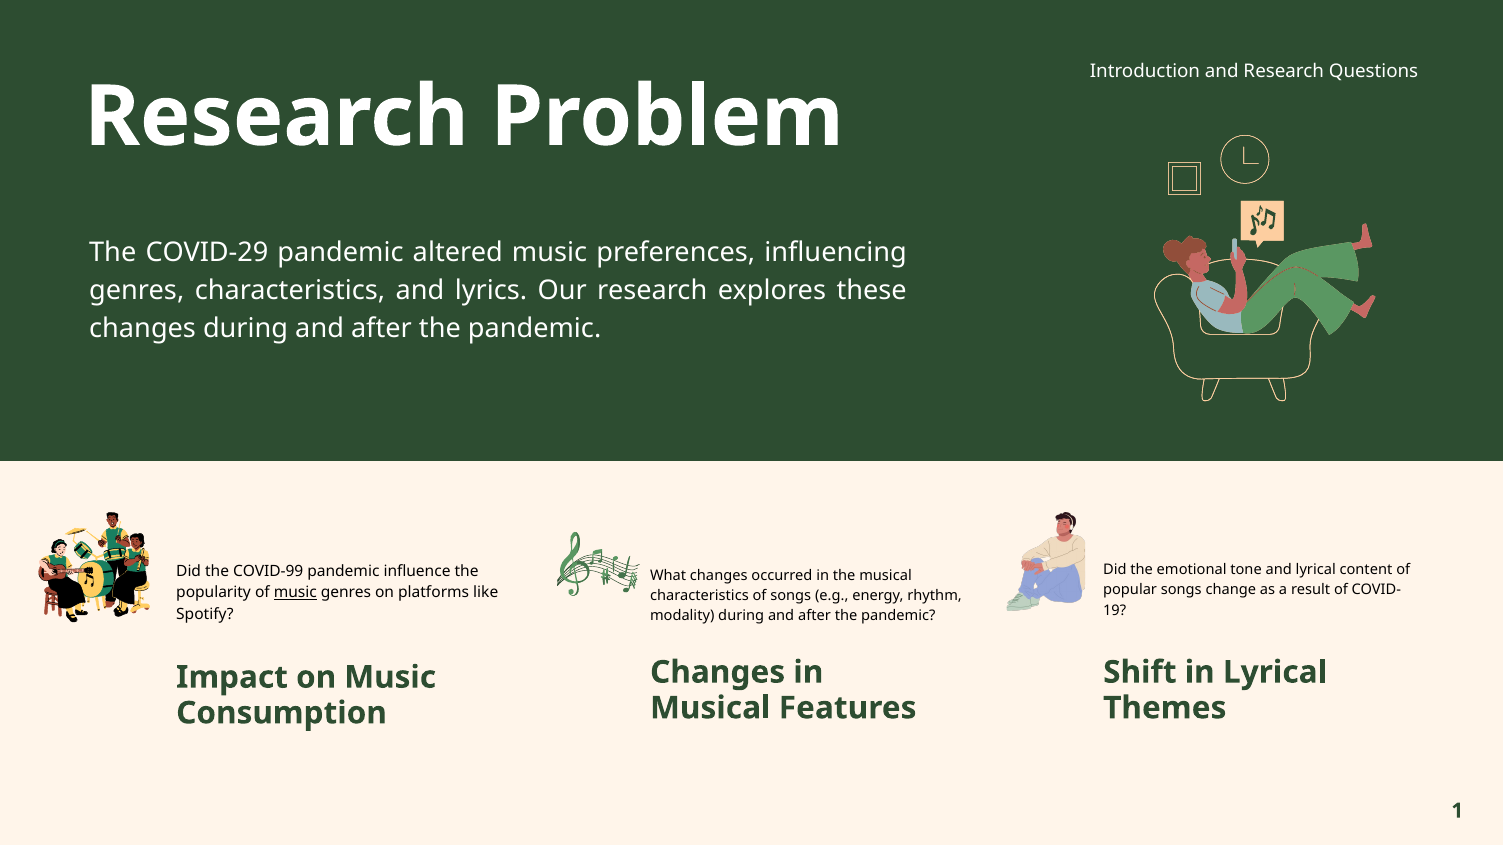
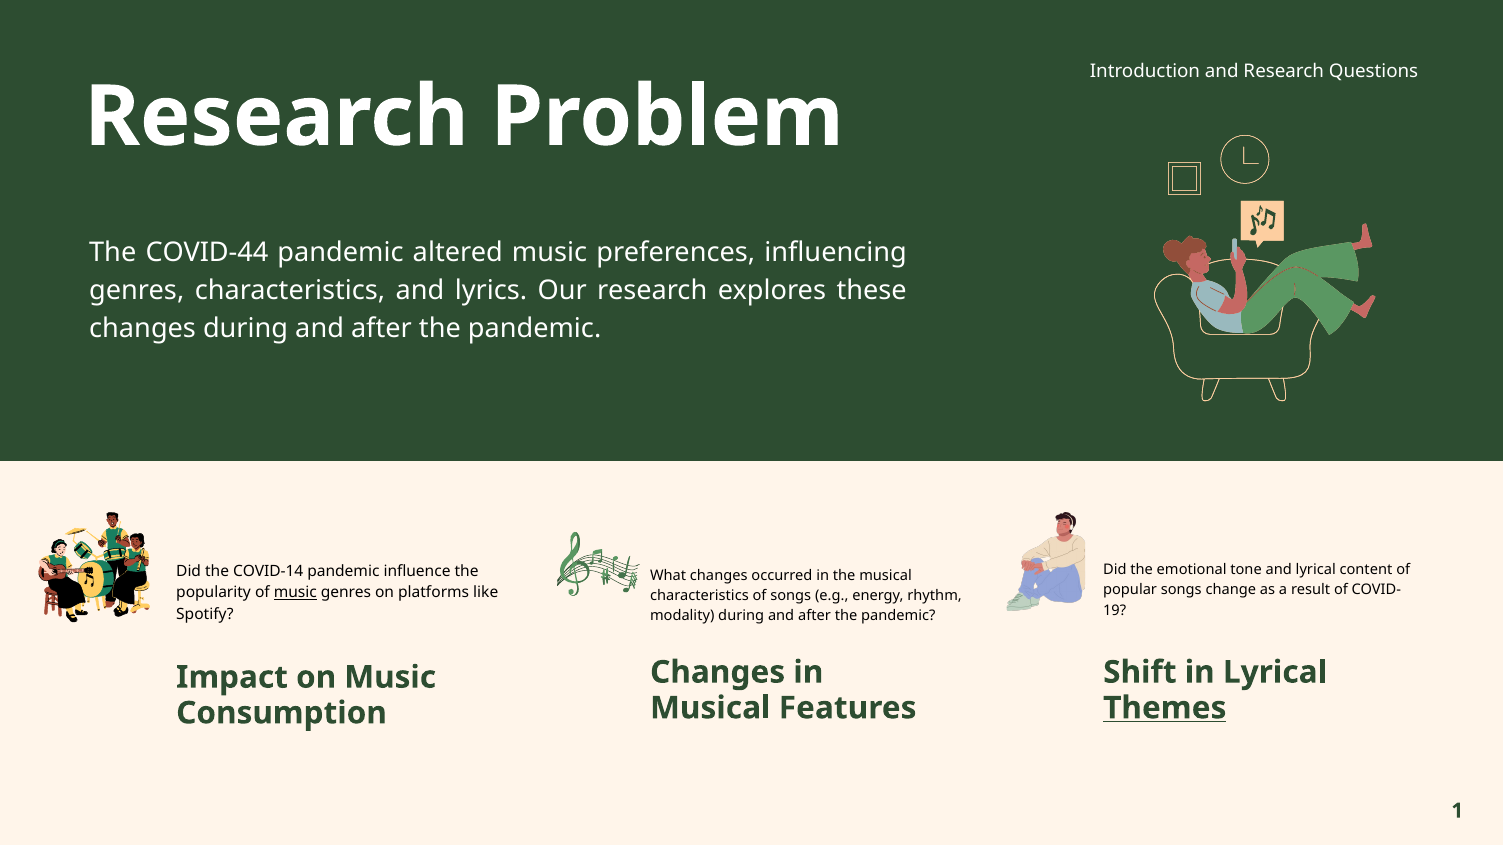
COVID-29: COVID-29 -> COVID-44 (207, 252)
COVID-99: COVID-99 -> COVID-14 (268, 571)
Themes underline: none -> present (1165, 708)
